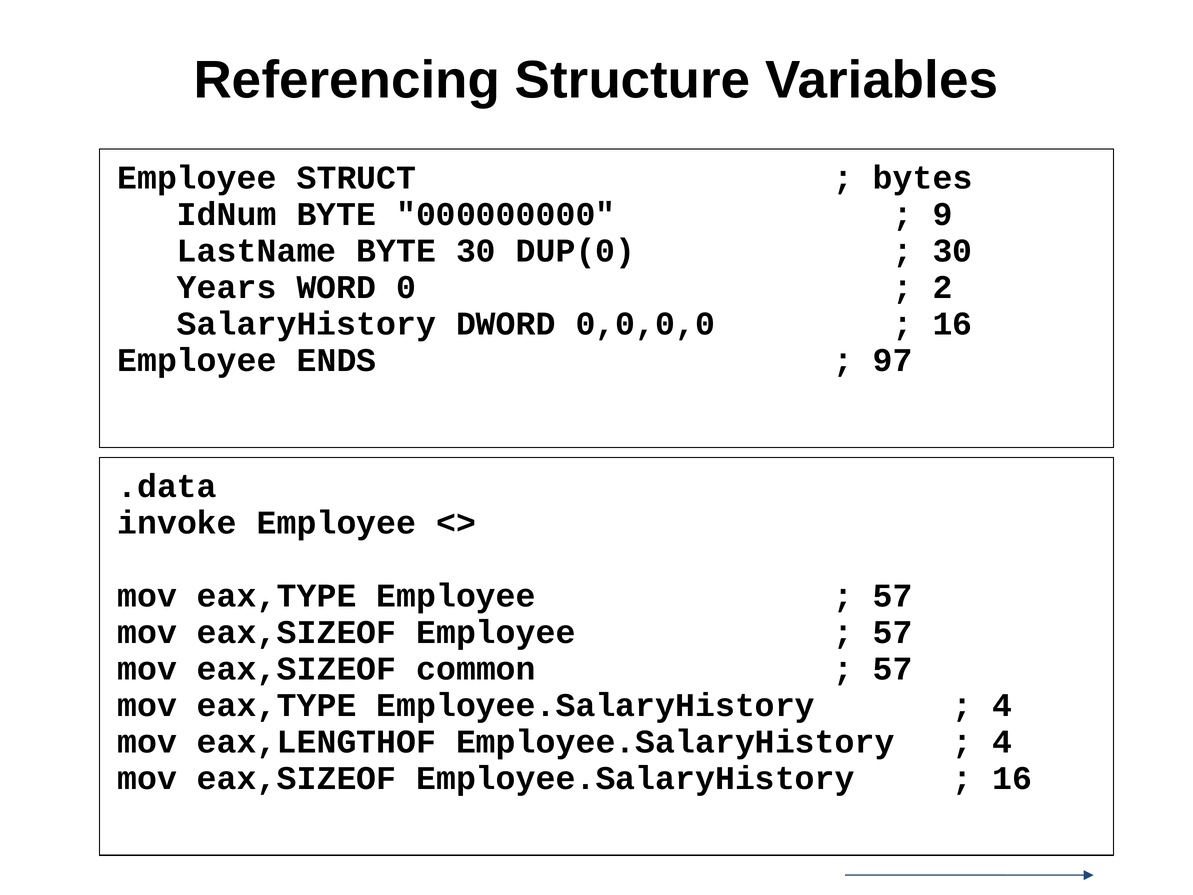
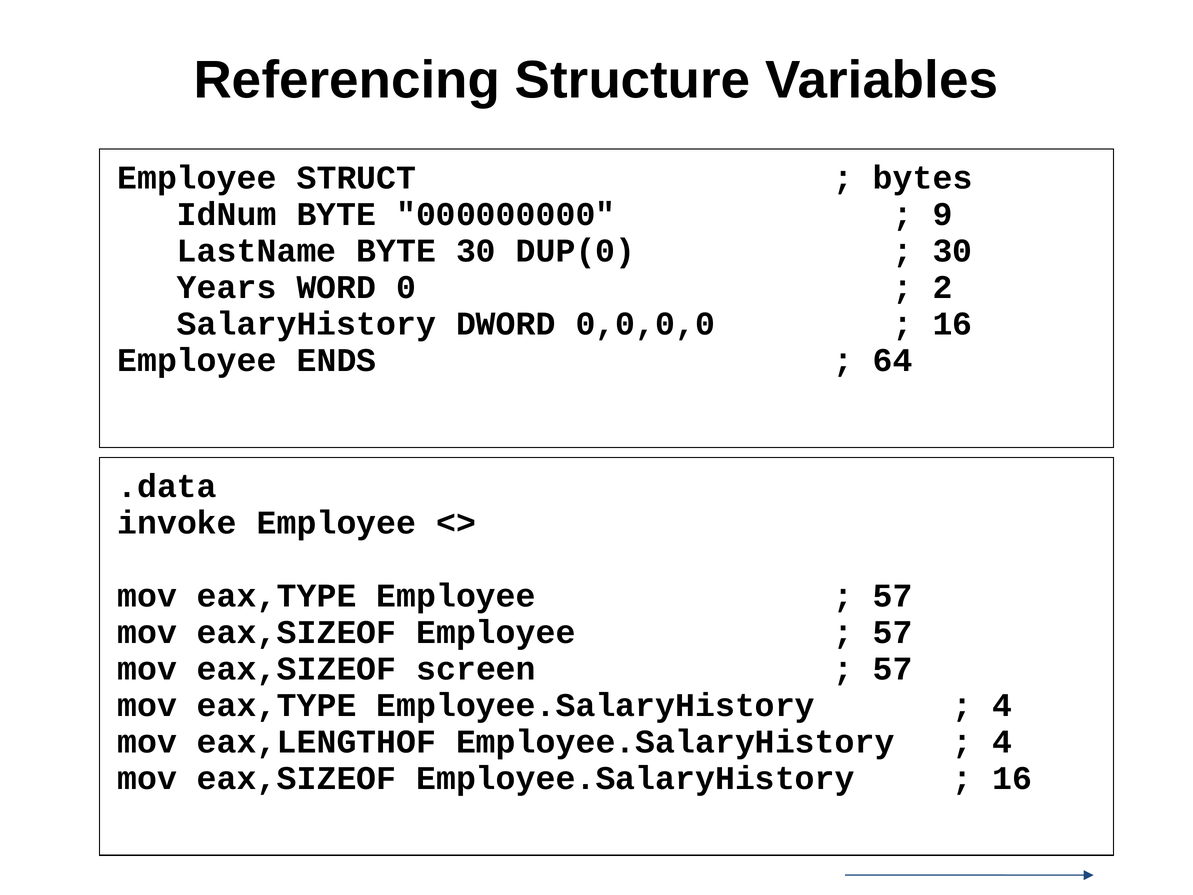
97: 97 -> 64 (893, 360)
common: common -> screen (476, 669)
